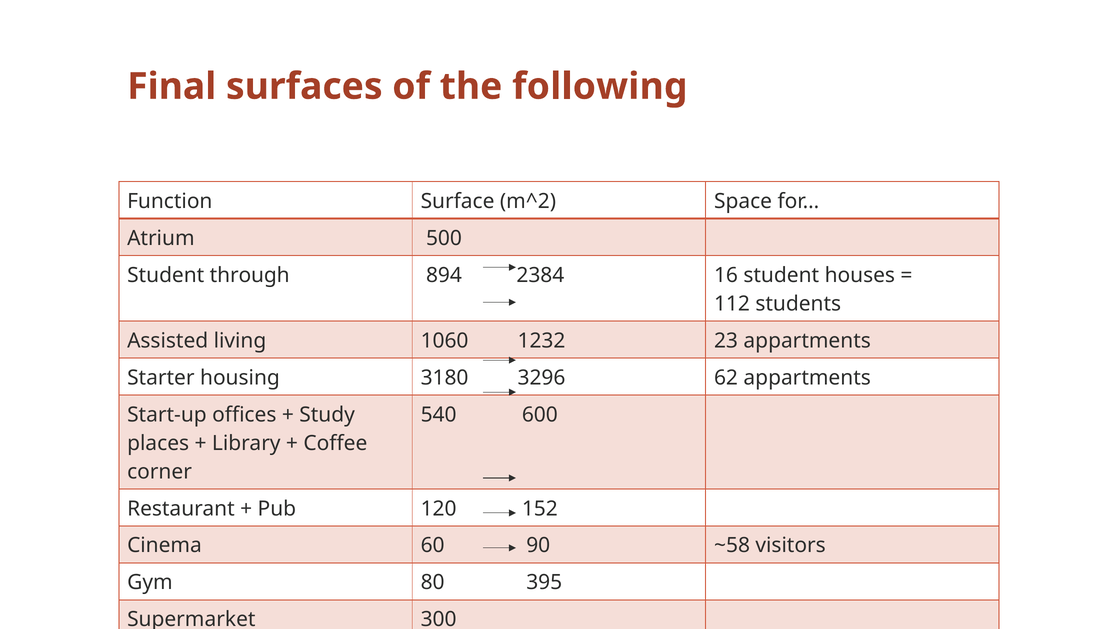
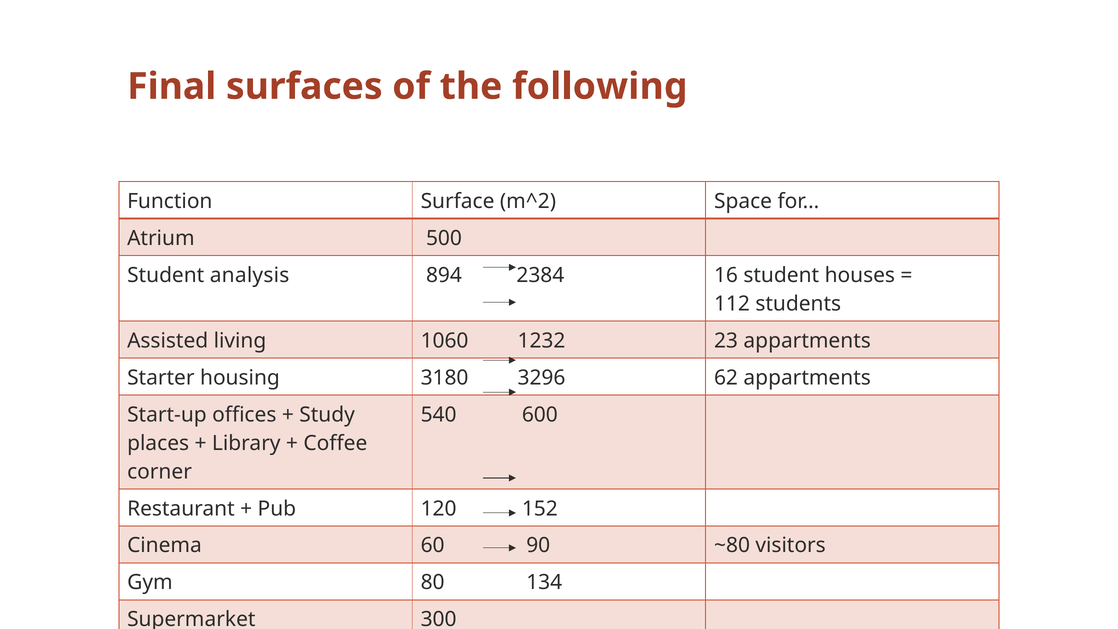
through: through -> analysis (250, 275)
~58: ~58 -> ~80 (732, 545)
395: 395 -> 134 (544, 582)
